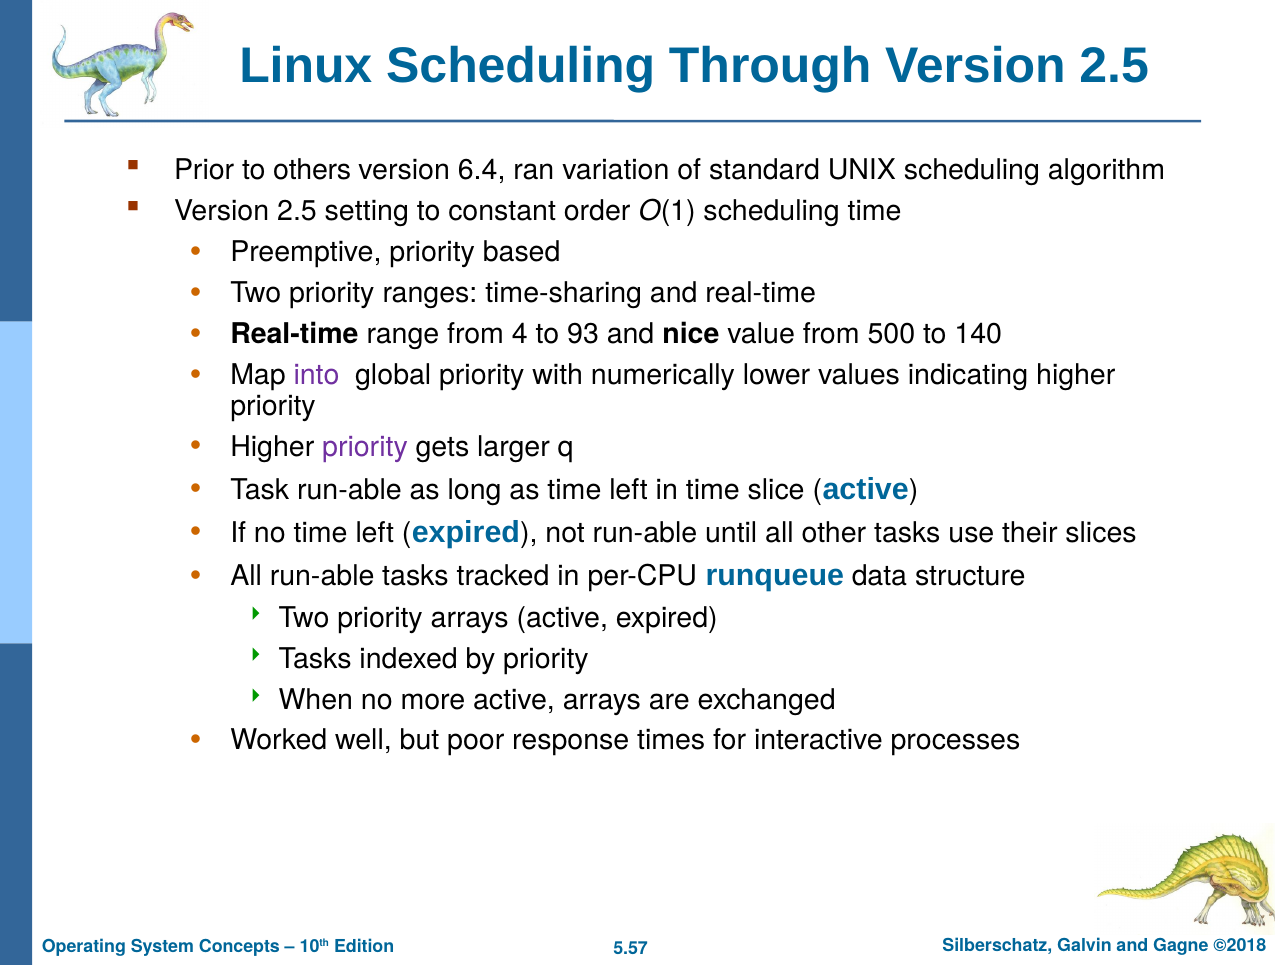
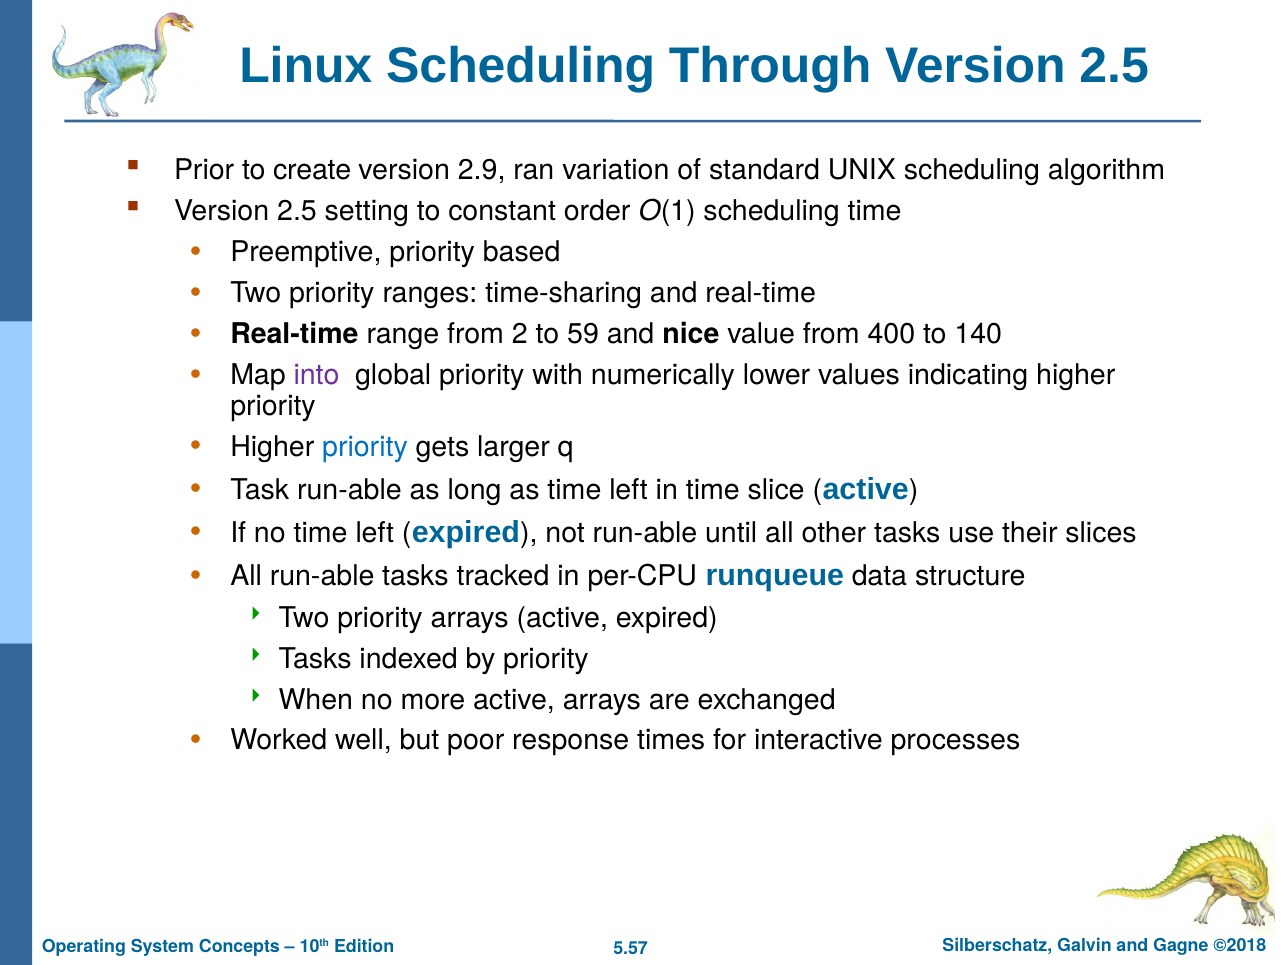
others: others -> create (312, 170)
6.4: 6.4 -> 2.9 (482, 170)
4: 4 -> 2 (520, 334)
93: 93 -> 59 (583, 334)
500: 500 -> 400 (891, 334)
priority colour: purple -> blue (365, 447)
